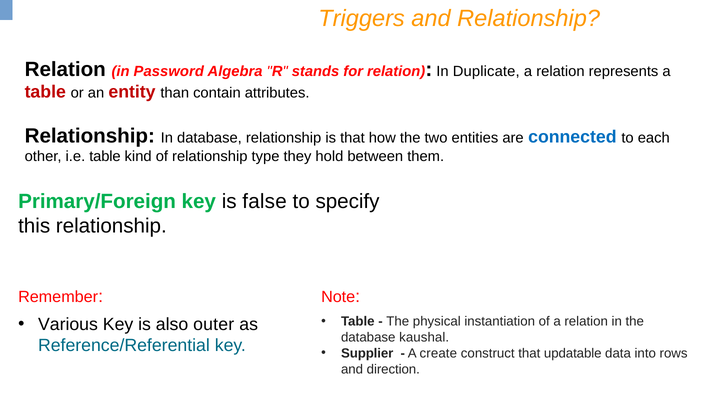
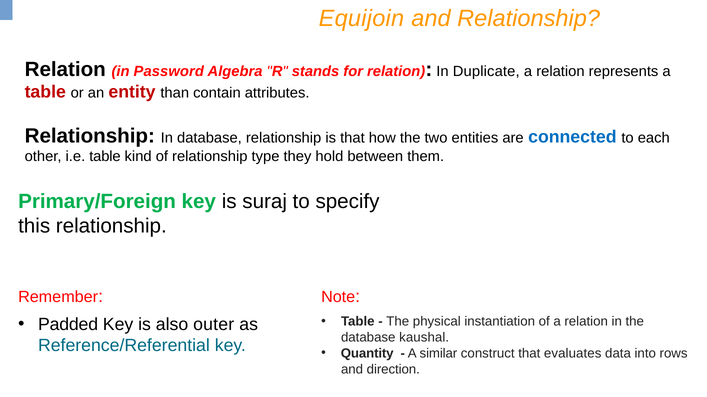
Triggers: Triggers -> Equijoin (361, 18)
false: false -> suraj (265, 202)
Various: Various -> Padded (68, 325)
Supplier: Supplier -> Quantity (367, 354)
create: create -> similar (438, 354)
updatable: updatable -> evaluates (573, 354)
